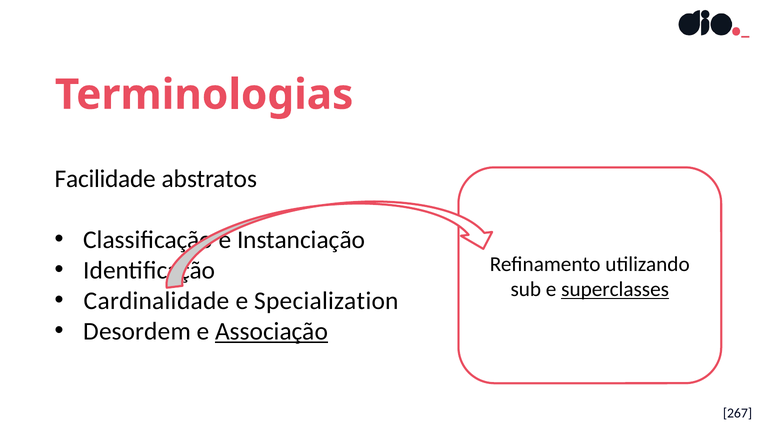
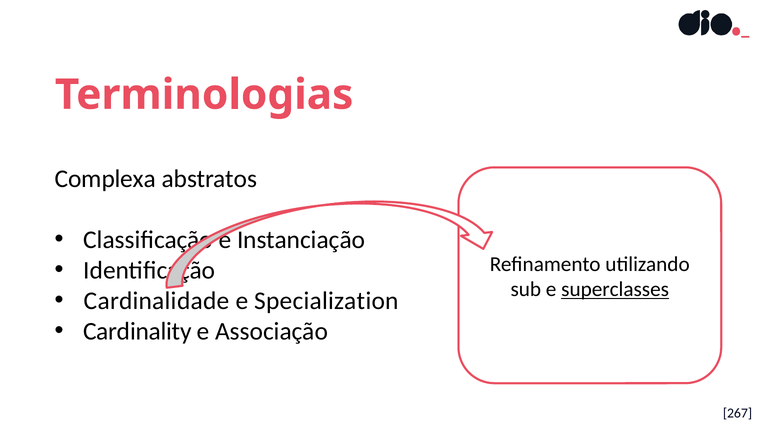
Facilidade: Facilidade -> Complexa (105, 179)
Desordem: Desordem -> Cardinality (137, 332)
Associação underline: present -> none (272, 332)
